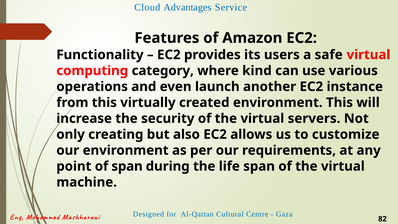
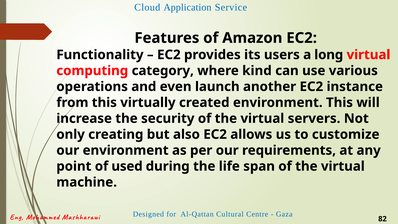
Advantages: Advantages -> Application (187, 7)
safe: safe -> long (329, 55)
of span: span -> used (127, 166)
